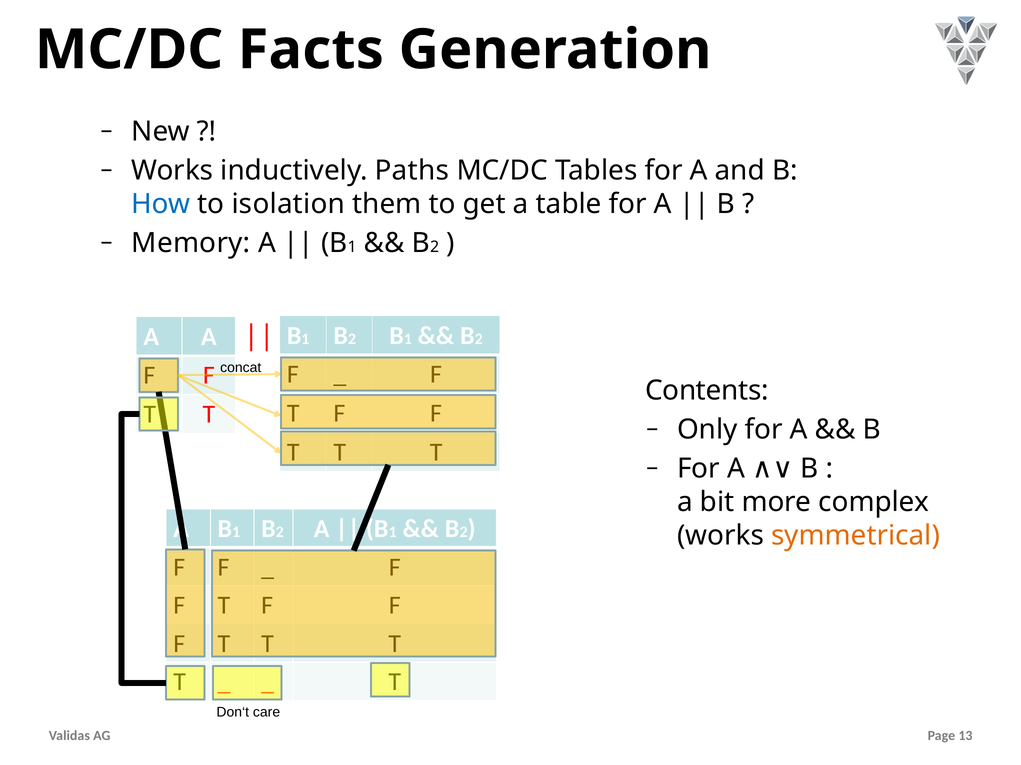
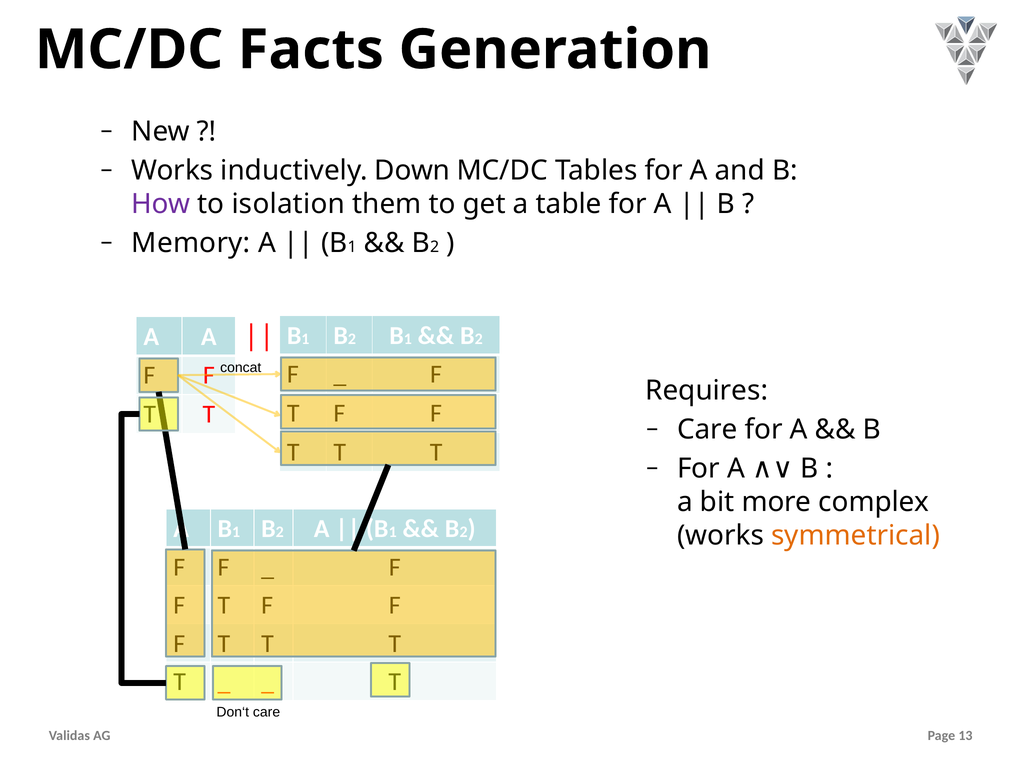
Paths: Paths -> Down (412, 171)
How colour: blue -> purple (161, 204)
Contents: Contents -> Requires (707, 391)
Only: Only -> Care (707, 430)
